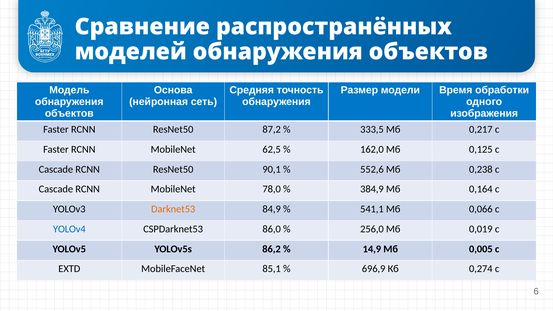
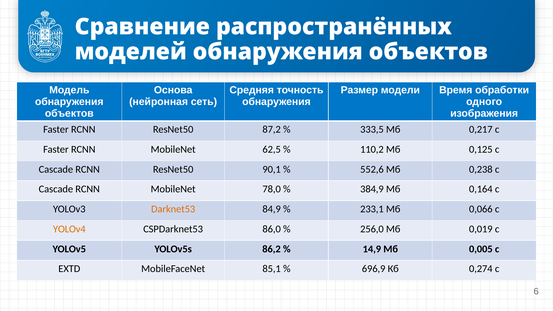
162,0: 162,0 -> 110,2 (372, 149)
541,1: 541,1 -> 233,1 (372, 209)
YOLOv4 colour: blue -> orange (69, 229)
